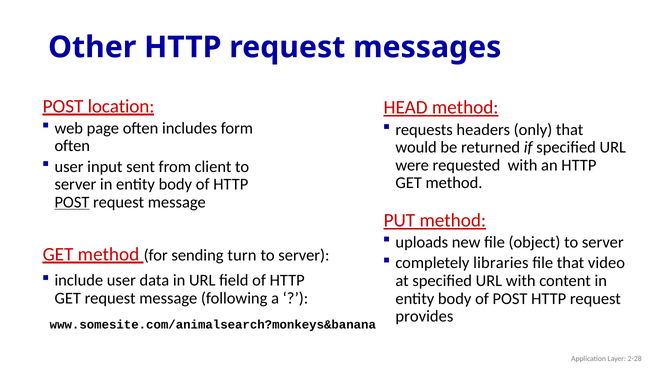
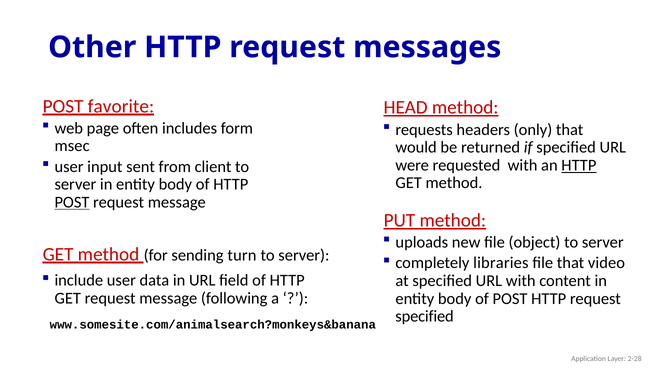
location: location -> favorite (121, 106)
often: often -> msec (72, 146)
HTTP underline: none -> present (579, 165)
provides: provides -> specified (425, 316)
